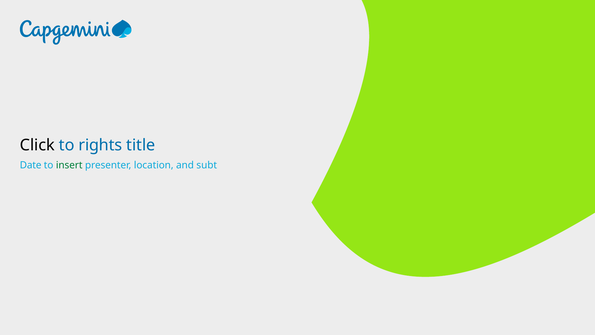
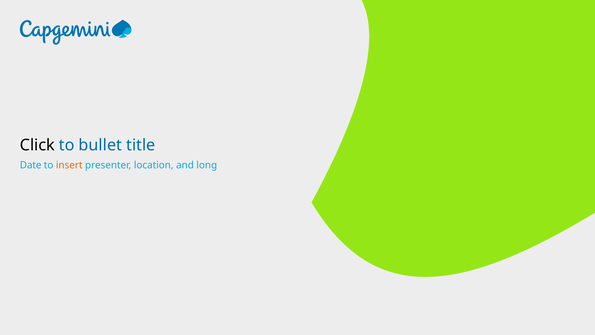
rights: rights -> bullet (100, 145)
insert colour: green -> orange (69, 165)
subt: subt -> long (207, 165)
